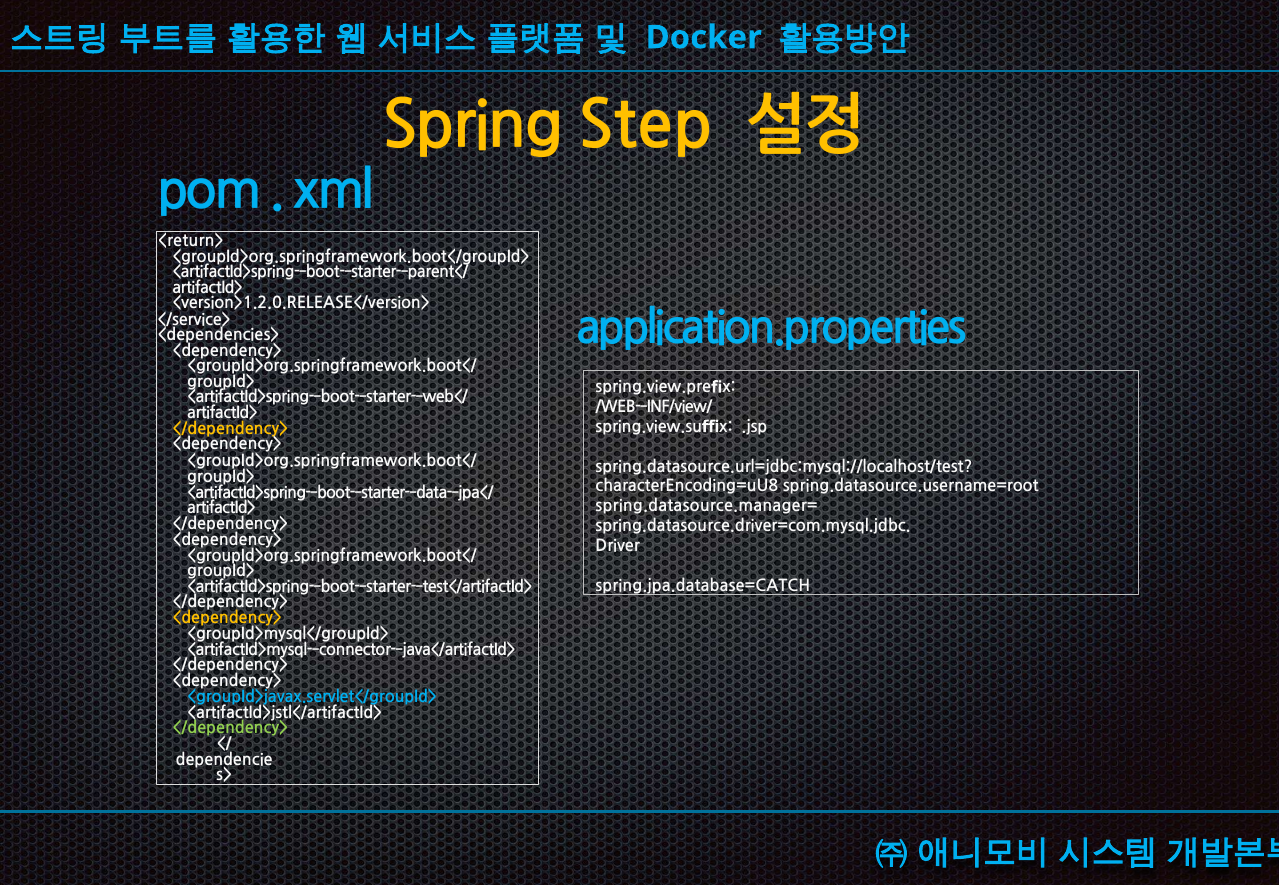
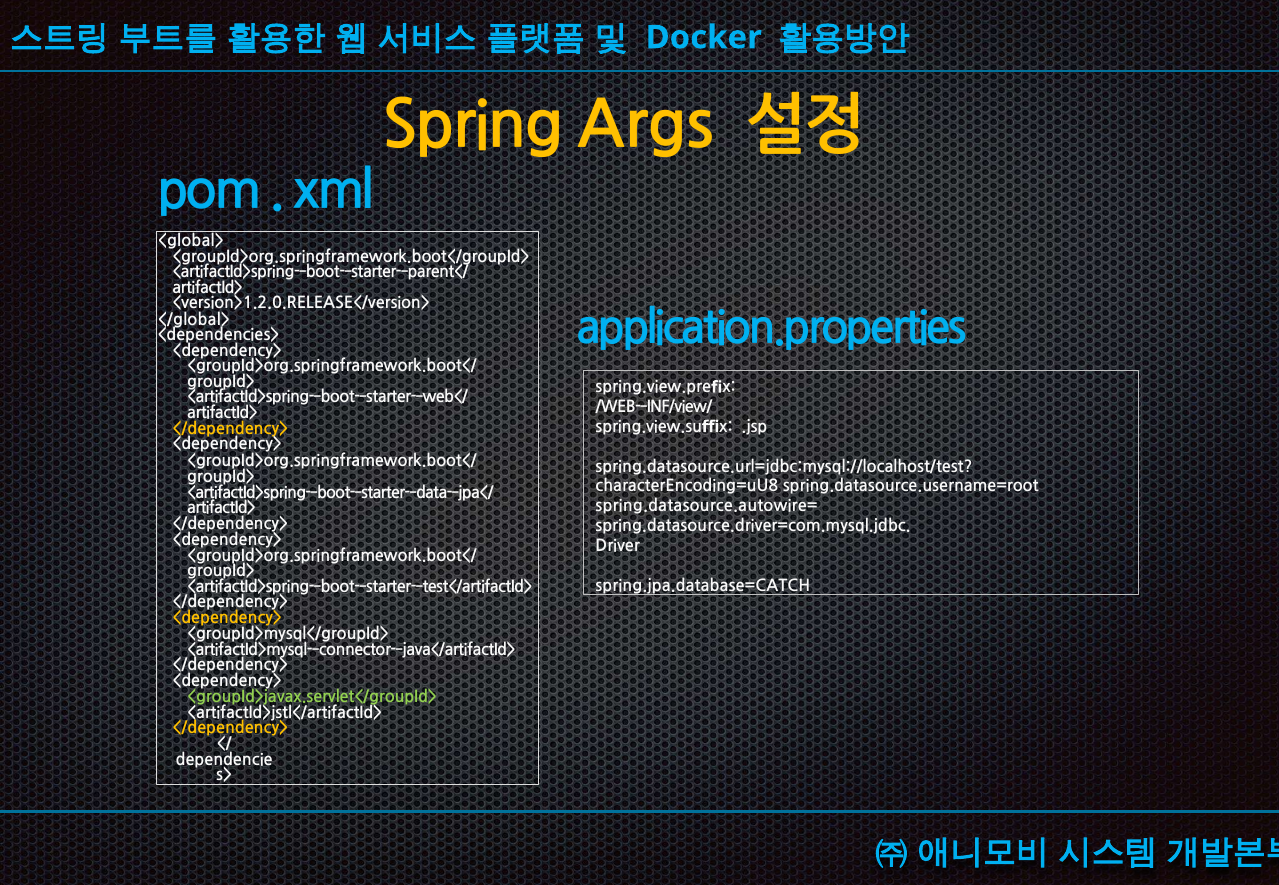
Step: Step -> Args (646, 126)
<return>: <return> -> <global> (191, 241)
</service>: </service> -> </global> (194, 320)
spring.datasource.manager=: spring.datasource.manager= -> spring.datasource.autowire= (707, 507)
<groupId>javax.servlet</groupId> colour: light blue -> light green (312, 697)
</dependency> colour: light green -> yellow (230, 729)
